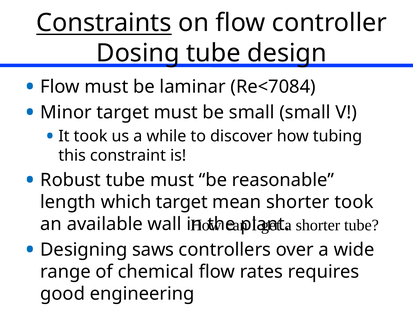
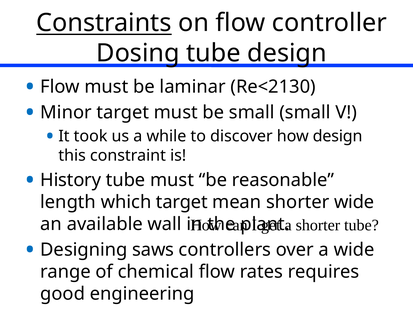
Re<7084: Re<7084 -> Re<2130 (273, 87)
how tubing: tubing -> design (338, 136)
Robust: Robust -> History (71, 180)
shorter took: took -> wide (354, 202)
